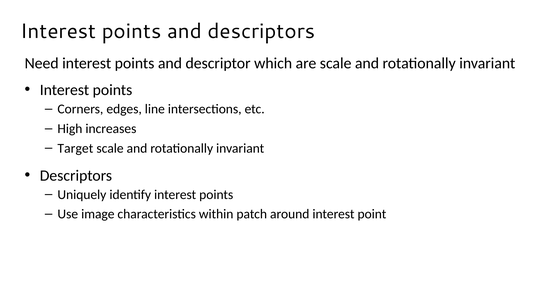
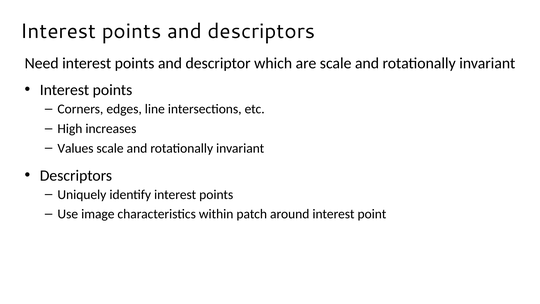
Target: Target -> Values (75, 148)
